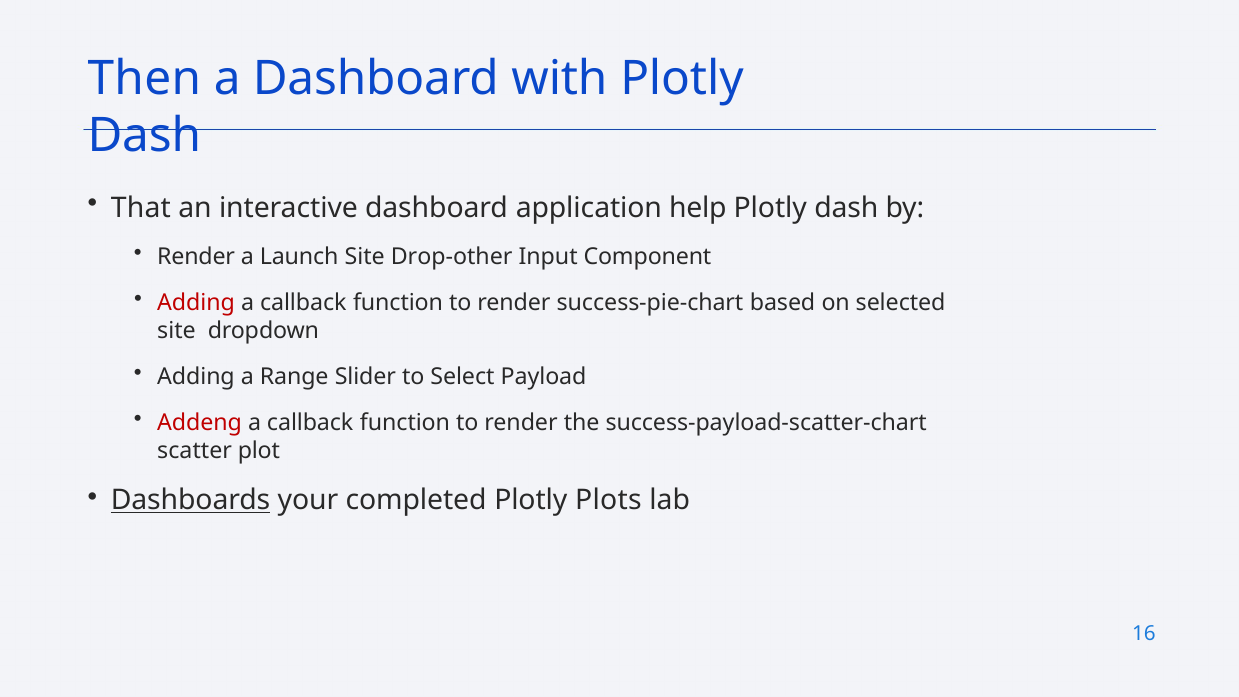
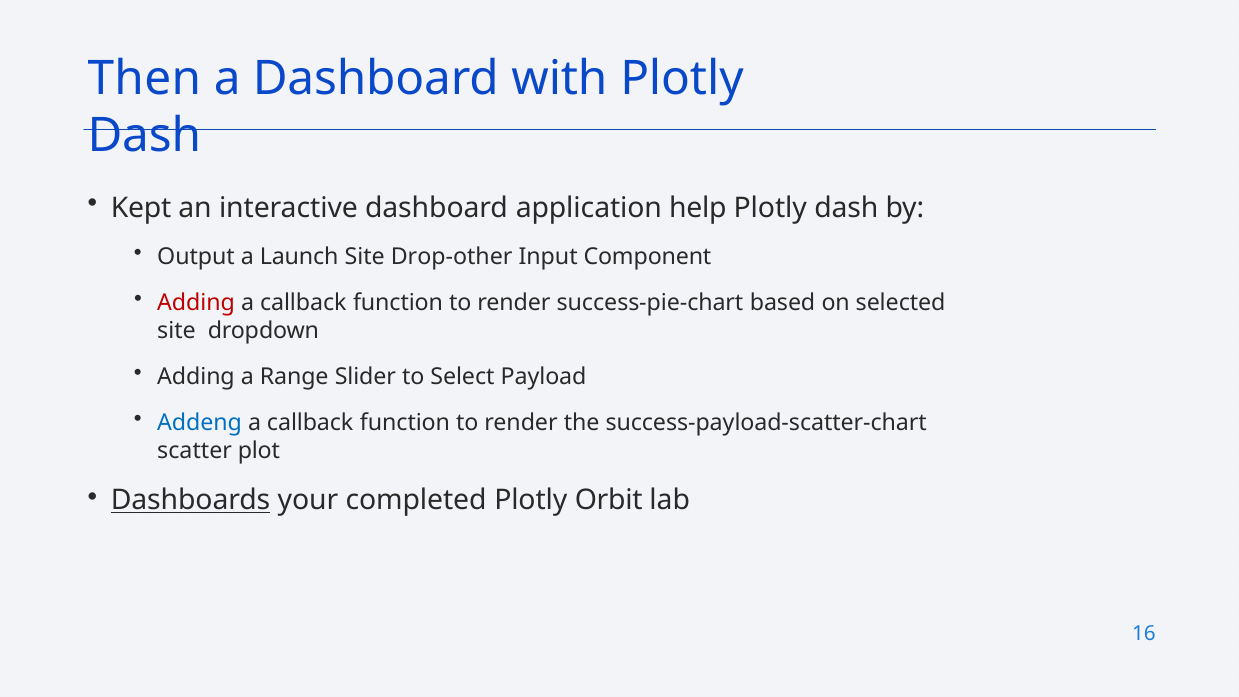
That: That -> Kept (141, 208)
Render: Render -> Output (196, 257)
Addeng colour: red -> blue (200, 423)
Plots: Plots -> Orbit (609, 500)
